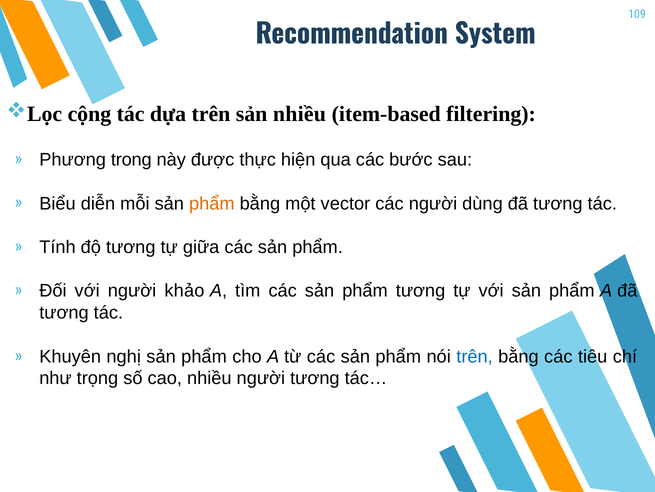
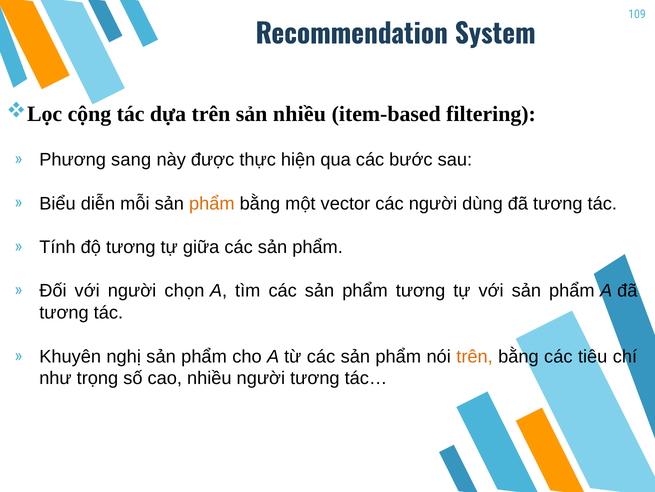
trong: trong -> sang (131, 160)
khảo: khảo -> chọn (184, 291)
trên colour: blue -> orange (475, 356)
